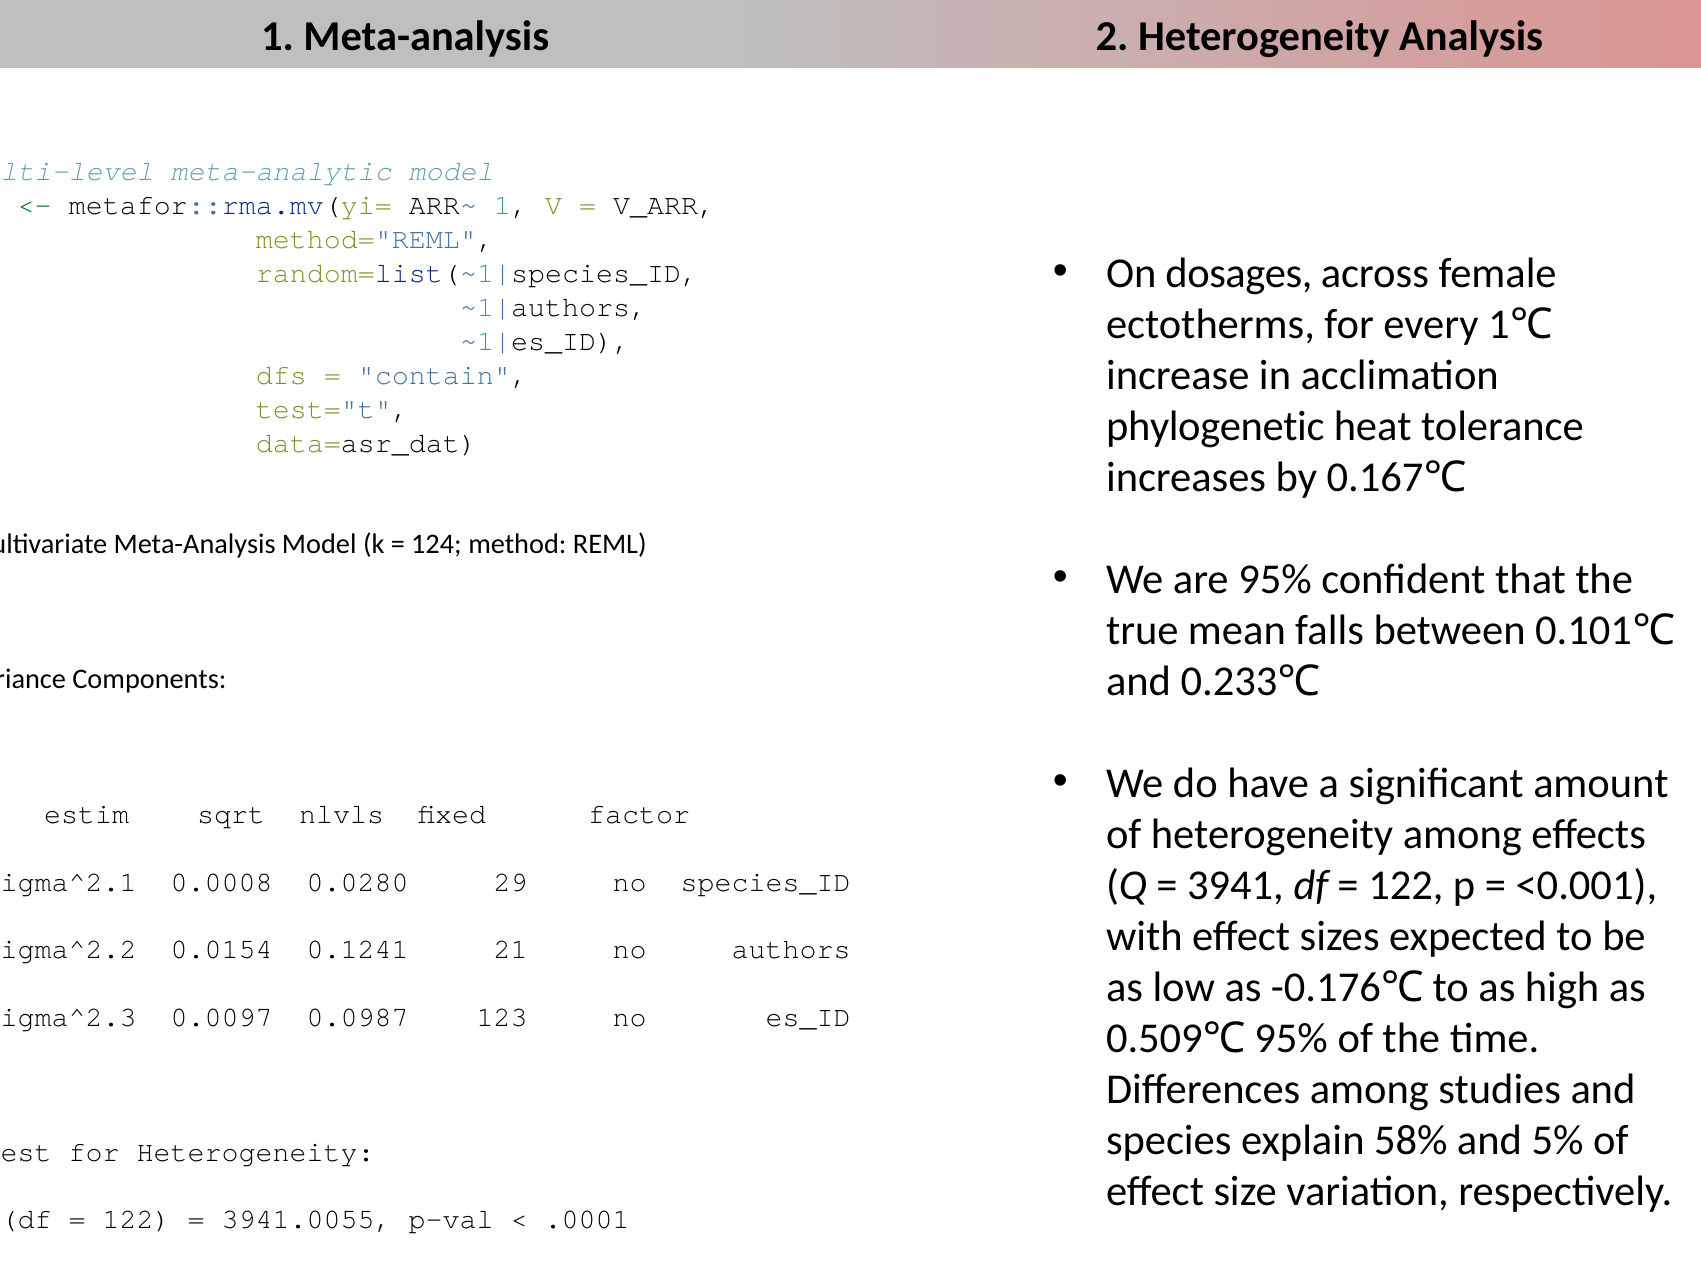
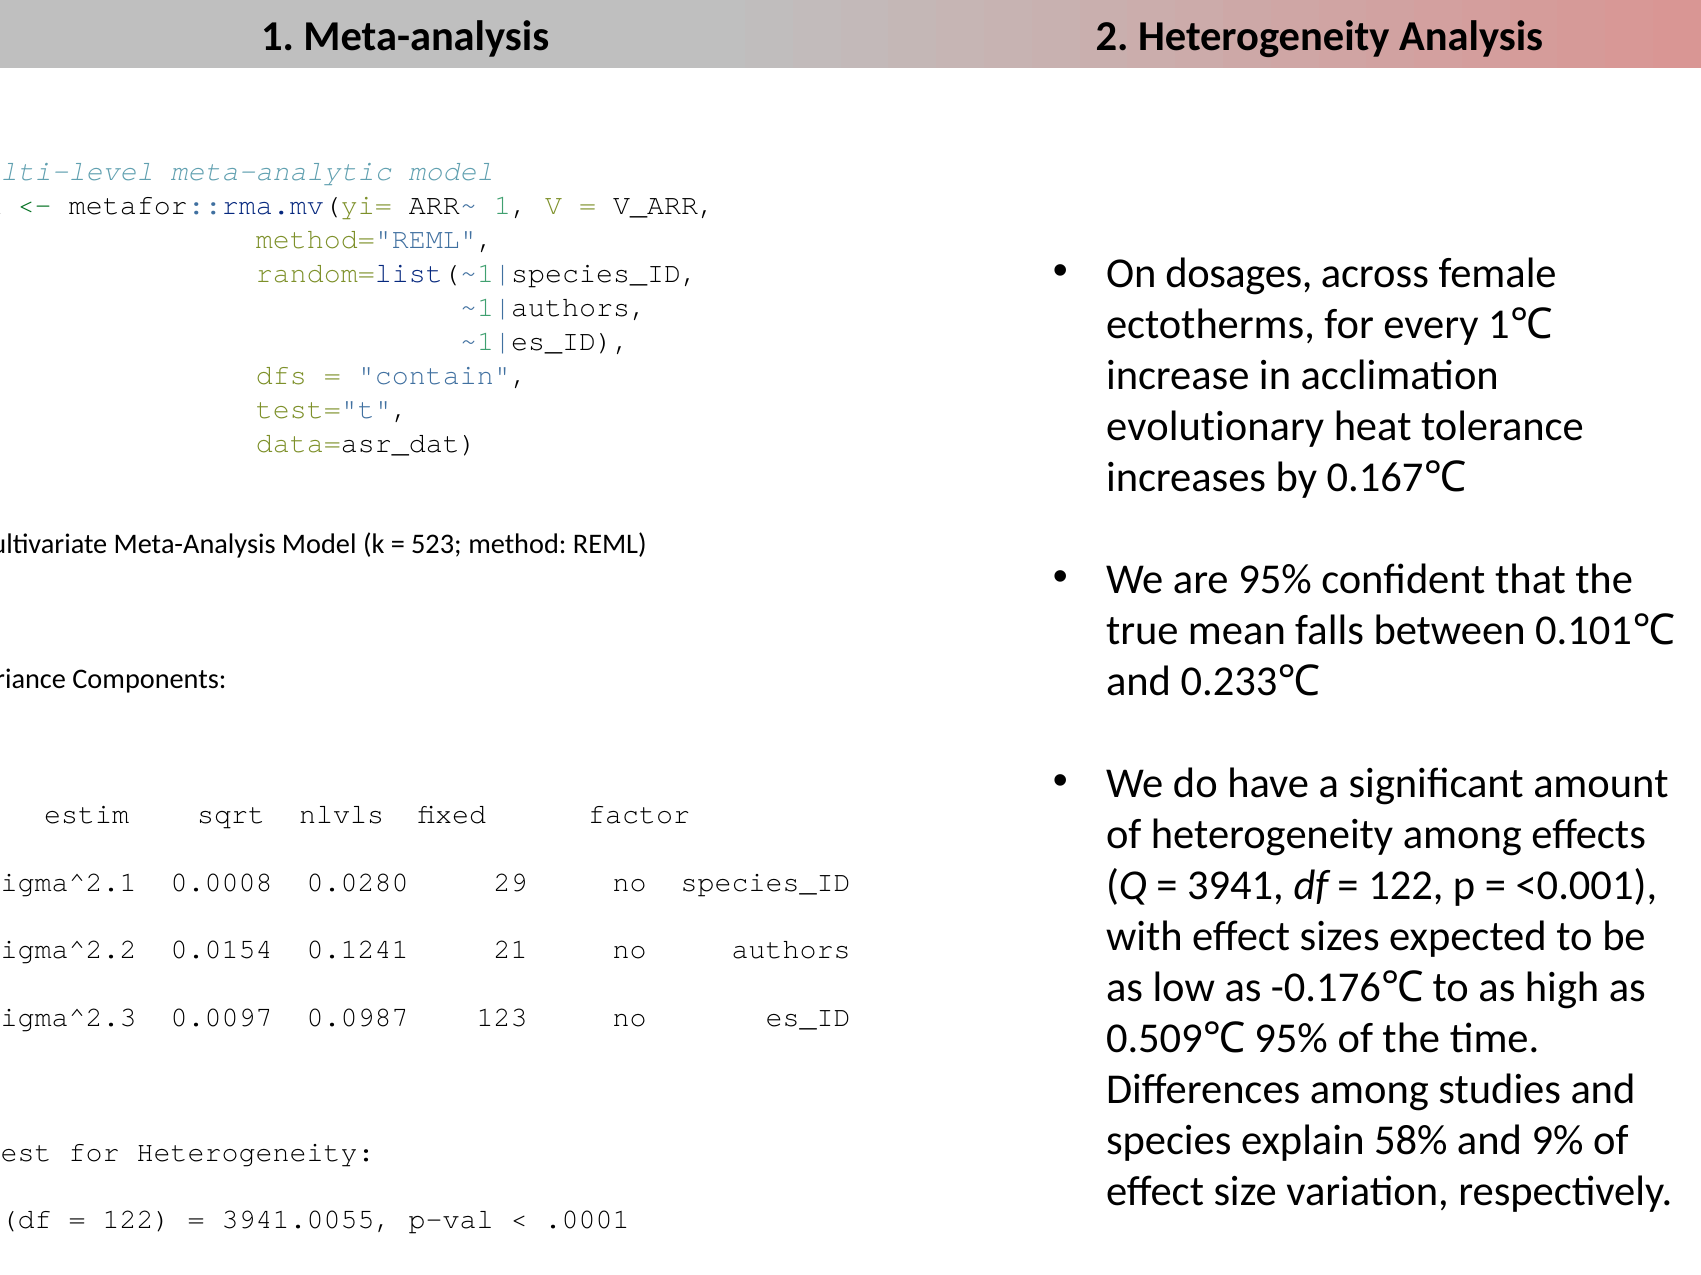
phylogenetic: phylogenetic -> evolutionary (1215, 426)
124: 124 -> 523 (436, 545)
5%: 5% -> 9% (1558, 1141)
